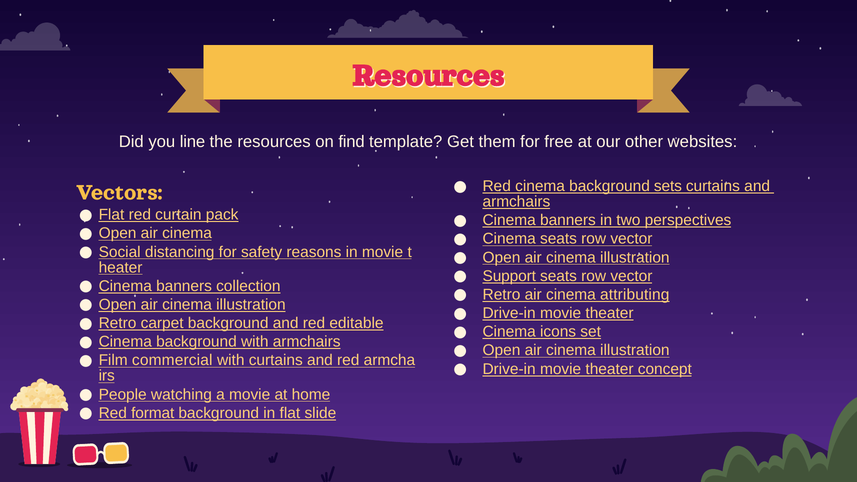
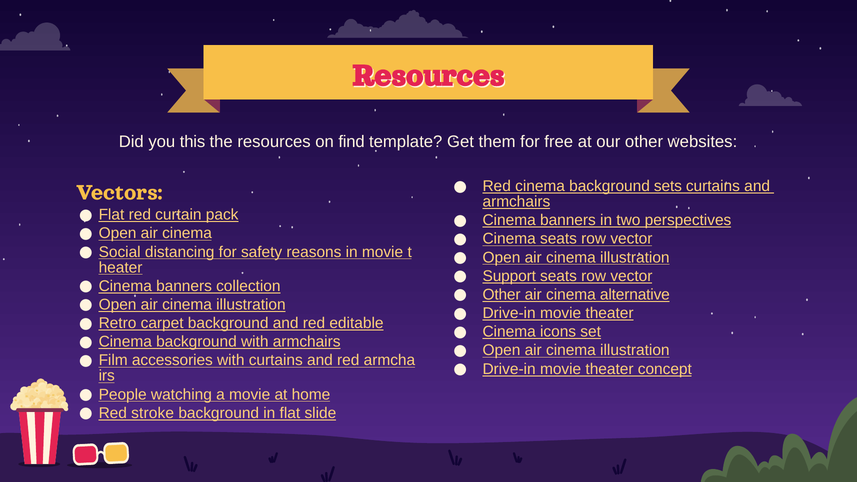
line: line -> this (193, 142)
Retro: Retro -> Other (502, 295)
attributing: attributing -> alternative (635, 295)
commercial: commercial -> accessories (172, 360)
format: format -> stroke (153, 413)
